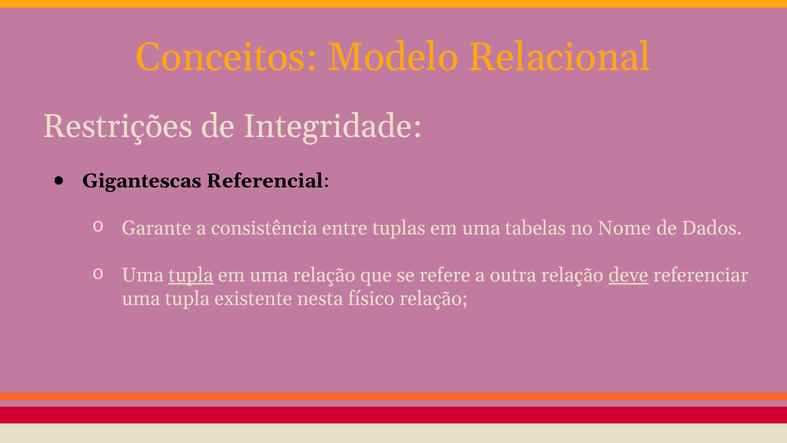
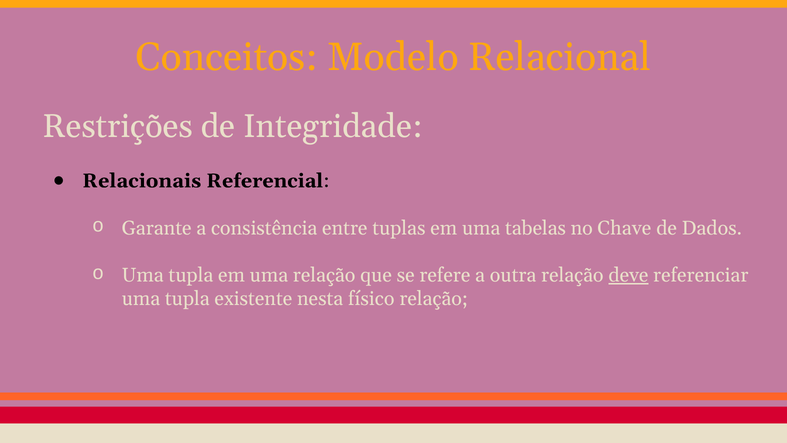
Gigantescas: Gigantescas -> Relacionais (142, 181)
Nome: Nome -> Chave (624, 228)
tupla underline: present -> none (191, 275)
